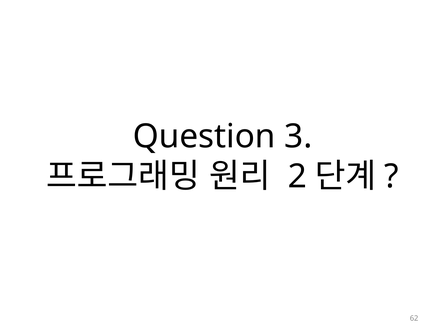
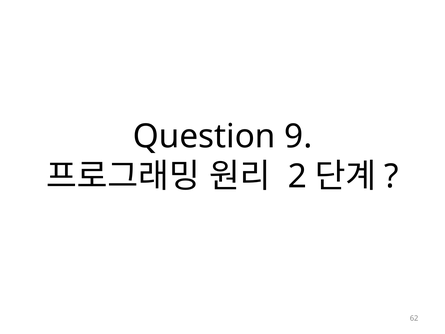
3: 3 -> 9 (298, 136)
